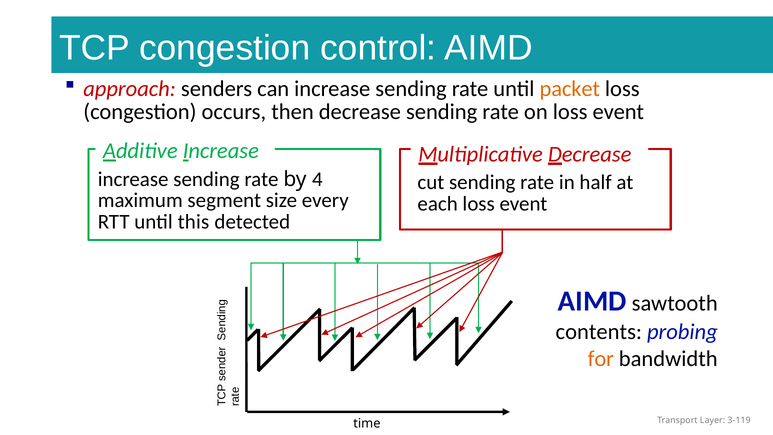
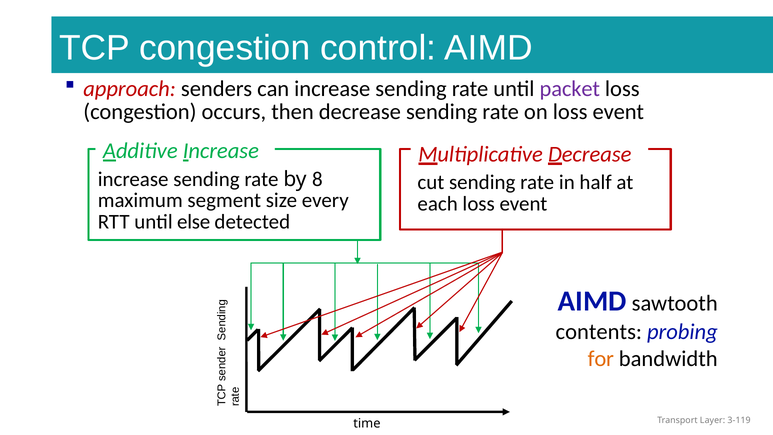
packet colour: orange -> purple (570, 89)
4: 4 -> 8 (317, 179)
this: this -> else (194, 222)
